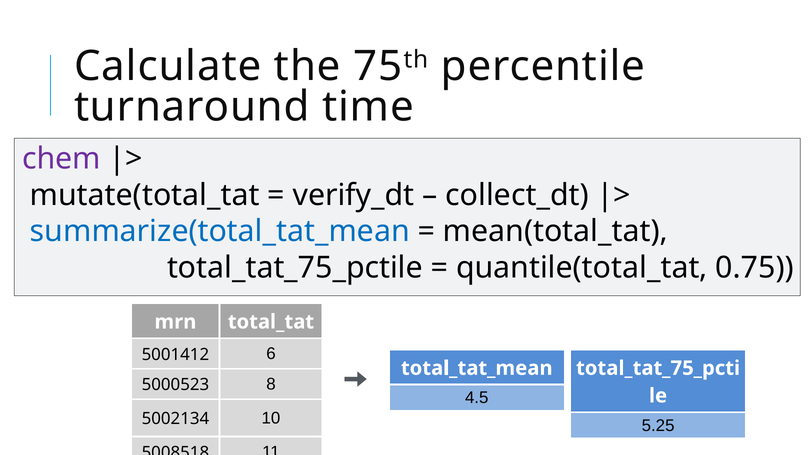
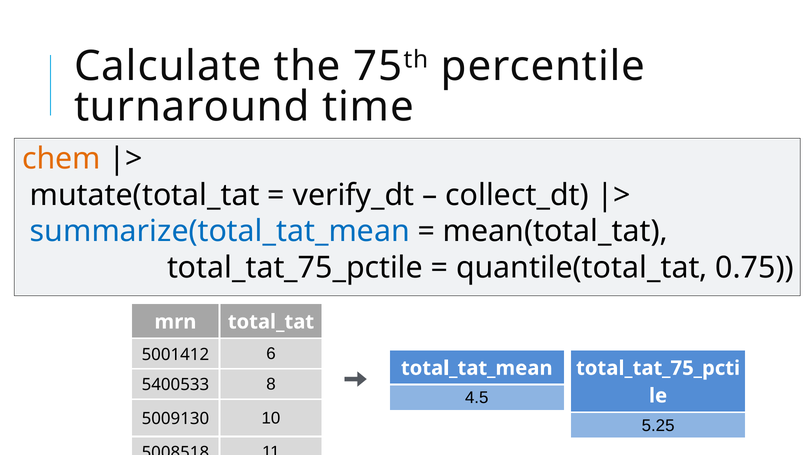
chem colour: purple -> orange (61, 159)
5000523: 5000523 -> 5400533 (175, 385)
5002134: 5002134 -> 5009130 (175, 419)
